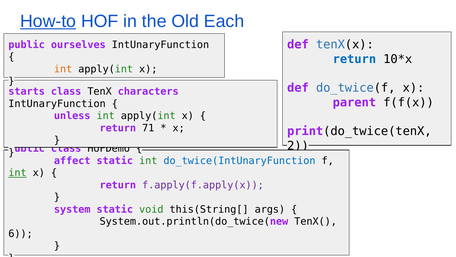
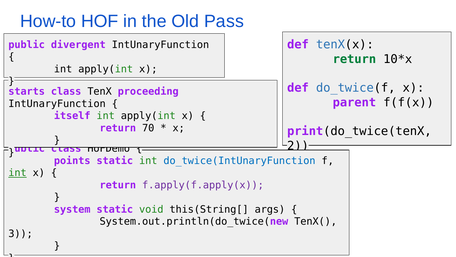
How-to underline: present -> none (48, 21)
Each: Each -> Pass (224, 21)
ourselves: ourselves -> divergent (78, 45)
return colour: blue -> green (354, 59)
int colour: orange -> black (63, 69)
characters: characters -> proceeding (148, 91)
unless: unless -> itself (72, 116)
71: 71 -> 70 (148, 128)
affect: affect -> points (72, 160)
6: 6 -> 3 (21, 233)
